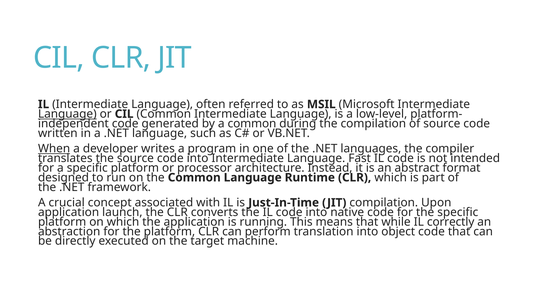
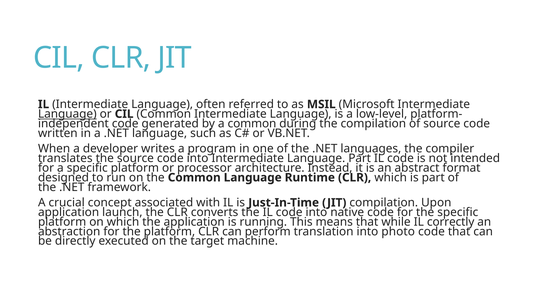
When underline: present -> none (54, 149)
Language Fast: Fast -> Part (360, 158)
object: object -> photo (398, 232)
